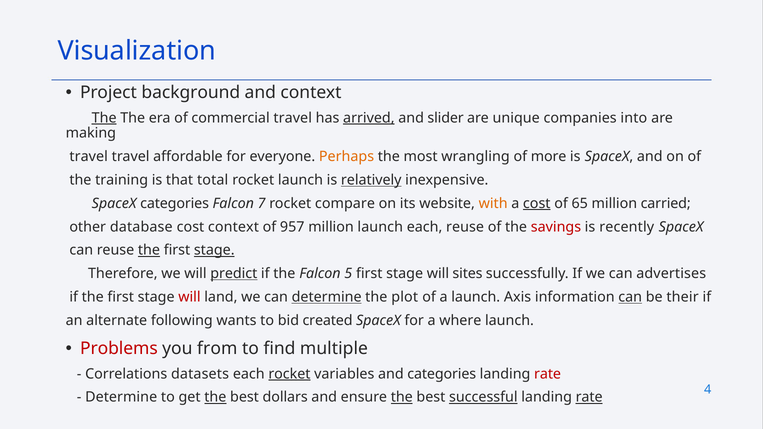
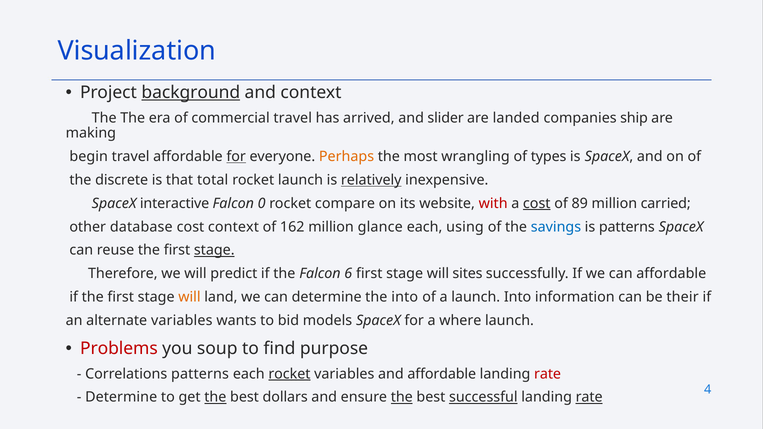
background underline: none -> present (191, 93)
The underline: present -> none (104, 118)
arrived underline: present -> none (369, 118)
unique: unique -> landed (516, 118)
into: into -> ship (634, 118)
travel: travel -> begin (89, 157)
for underline: none -> present (236, 157)
more: more -> types (549, 157)
training: training -> discrete (122, 180)
SpaceX categories: categories -> interactive (175, 204)
7: 7 -> 0 (262, 204)
with colour: orange -> red (493, 204)
65: 65 -> 89 (580, 204)
957: 957 -> 162 (292, 227)
million launch: launch -> glance (380, 227)
each reuse: reuse -> using (465, 227)
savings colour: red -> blue (556, 227)
is recently: recently -> patterns (627, 227)
the underline: present -> none (149, 250)
predict underline: present -> none (234, 274)
5: 5 -> 6 (348, 274)
can advertises: advertises -> affordable (671, 274)
will colour: red -> orange (189, 297)
determine underline: present -> none (327, 297)
the plot: plot -> into (405, 297)
launch Axis: Axis -> Into (518, 297)
can underline: present -> none (630, 297)
alternate following: following -> variables (182, 321)
created: created -> models (327, 321)
from: from -> soup (217, 349)
multiple: multiple -> purpose (334, 349)
Correlations datasets: datasets -> patterns (200, 374)
and categories: categories -> affordable (442, 374)
